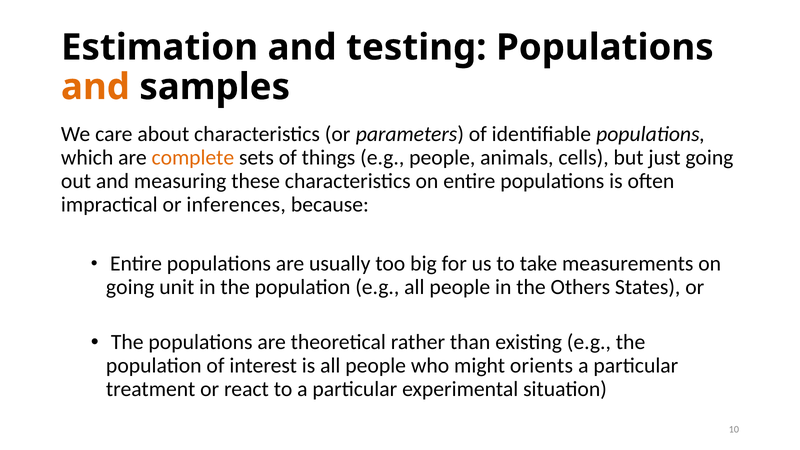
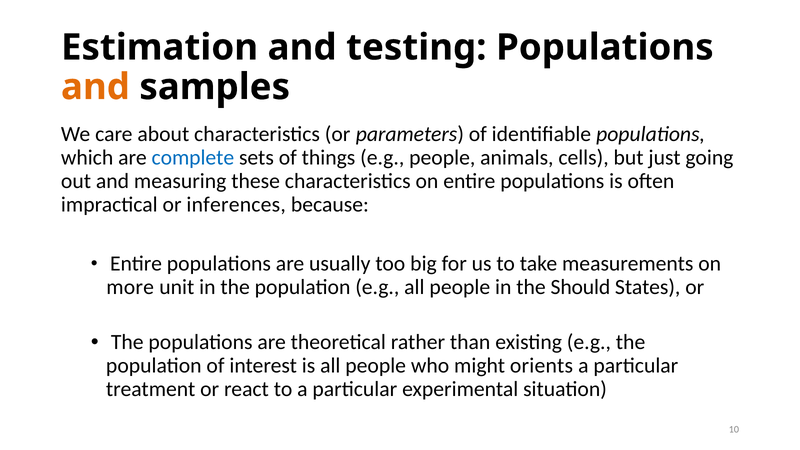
complete colour: orange -> blue (193, 158)
going: going -> more (130, 287)
Others: Others -> Should (580, 287)
